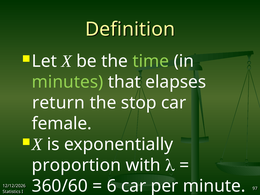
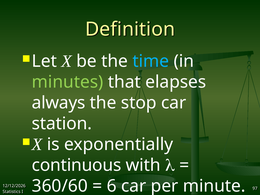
time colour: light green -> light blue (151, 61)
return: return -> always (59, 103)
female: female -> station (62, 124)
proportion: proportion -> continuous (77, 165)
